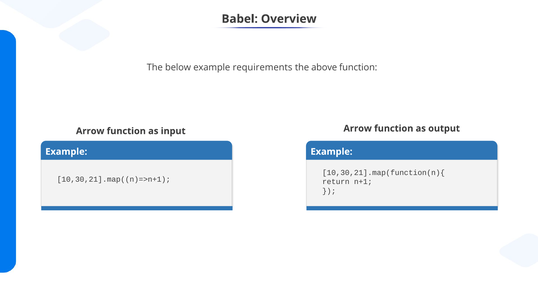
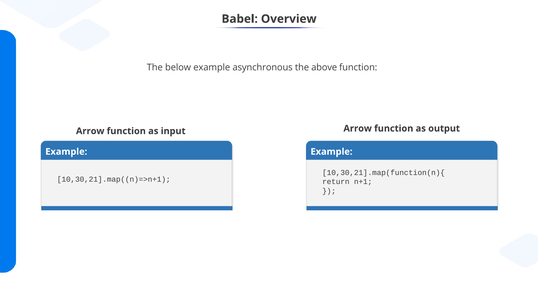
requirements: requirements -> asynchronous (263, 68)
